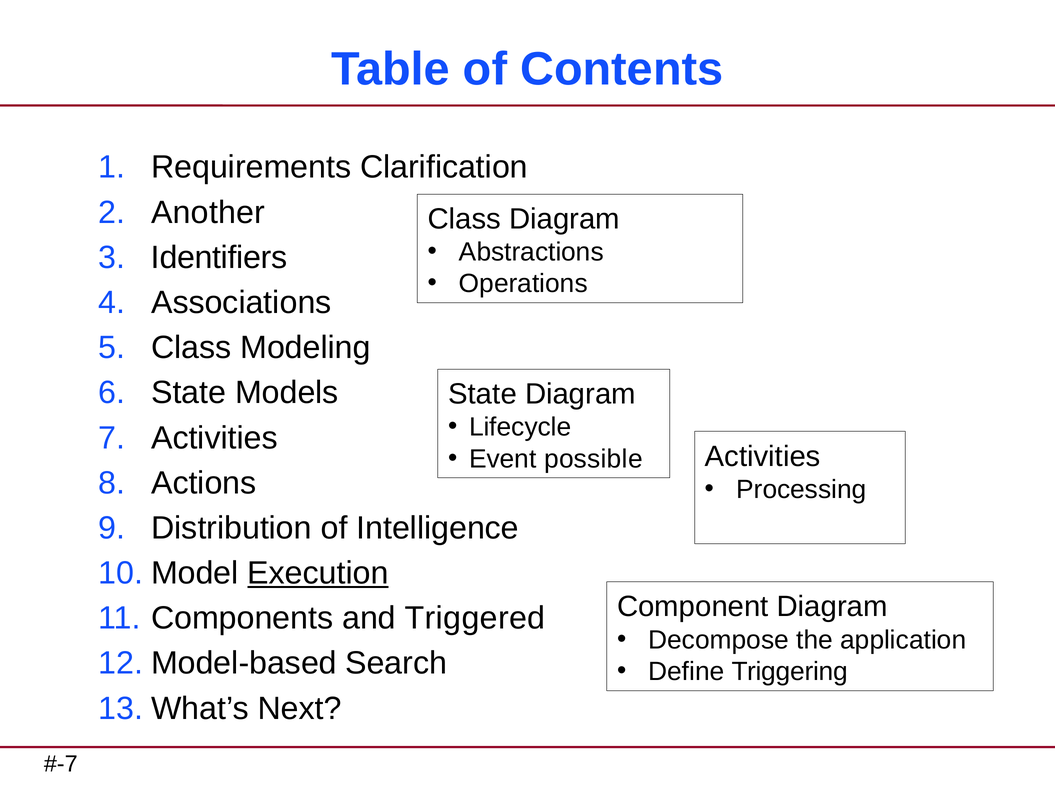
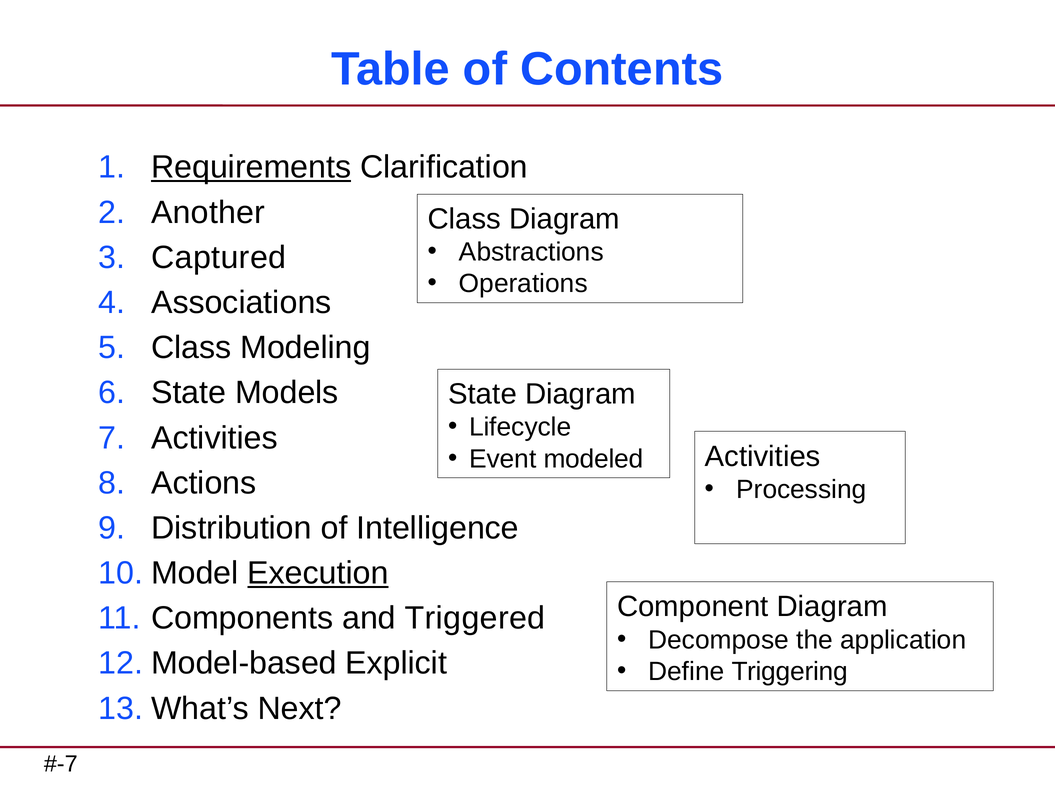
Requirements underline: none -> present (251, 167)
Identifiers: Identifiers -> Captured (219, 258)
possible: possible -> modeled (594, 459)
Search: Search -> Explicit (396, 664)
